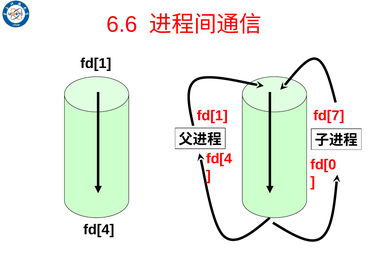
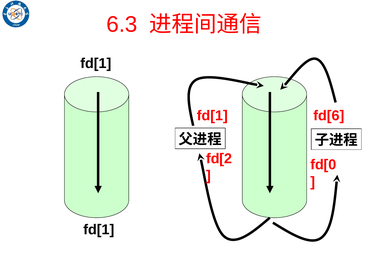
6.6: 6.6 -> 6.3 (122, 25)
fd[7: fd[7 -> fd[6 (329, 116)
fd[4: fd[4 -> fd[2 (219, 159)
fd[4: fd[4 -> fd[1 (99, 230)
